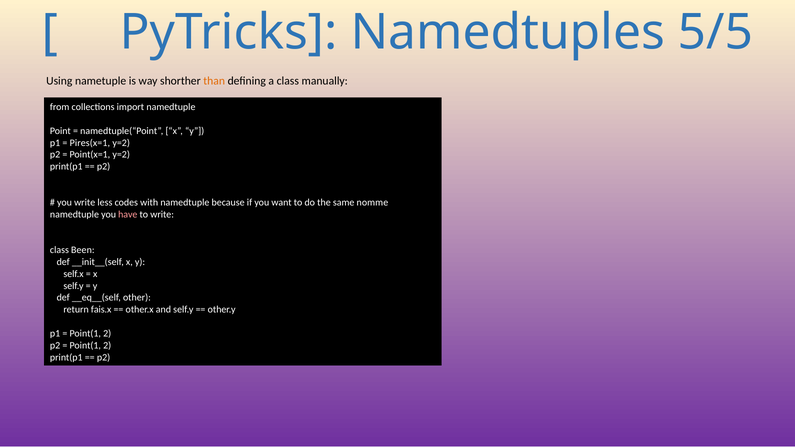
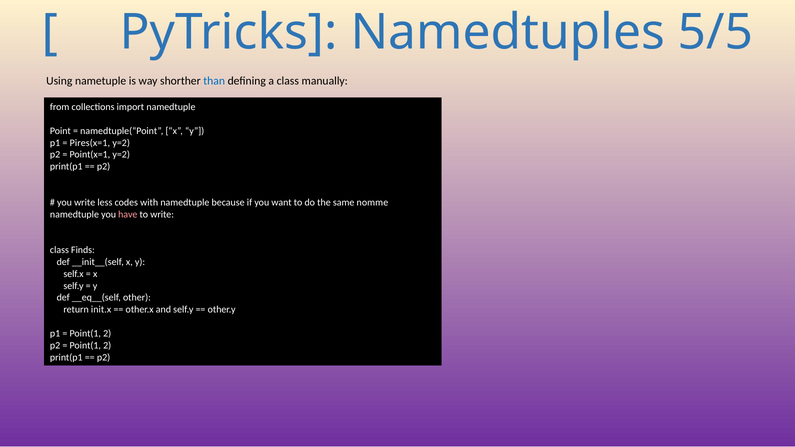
than colour: orange -> blue (214, 81)
Been: Been -> Finds (83, 250)
fais.x: fais.x -> init.x (101, 310)
